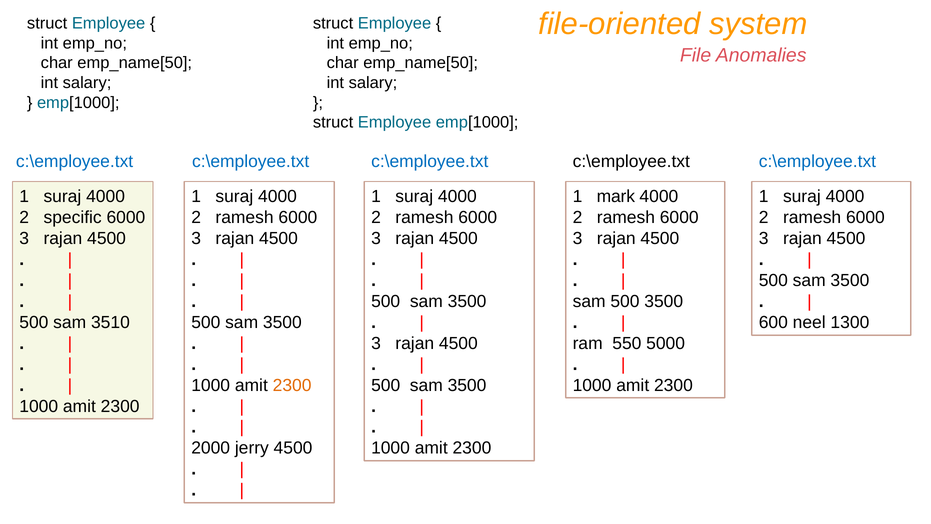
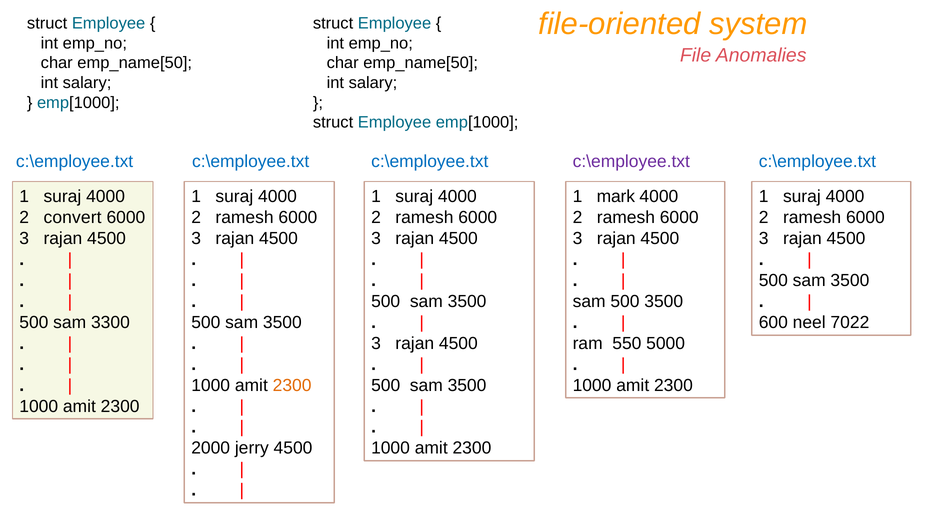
c:\employee.txt colour: black -> purple (631, 161)
specific: specific -> convert (73, 217)
3510: 3510 -> 3300 (110, 322)
1300: 1300 -> 7022 (850, 322)
